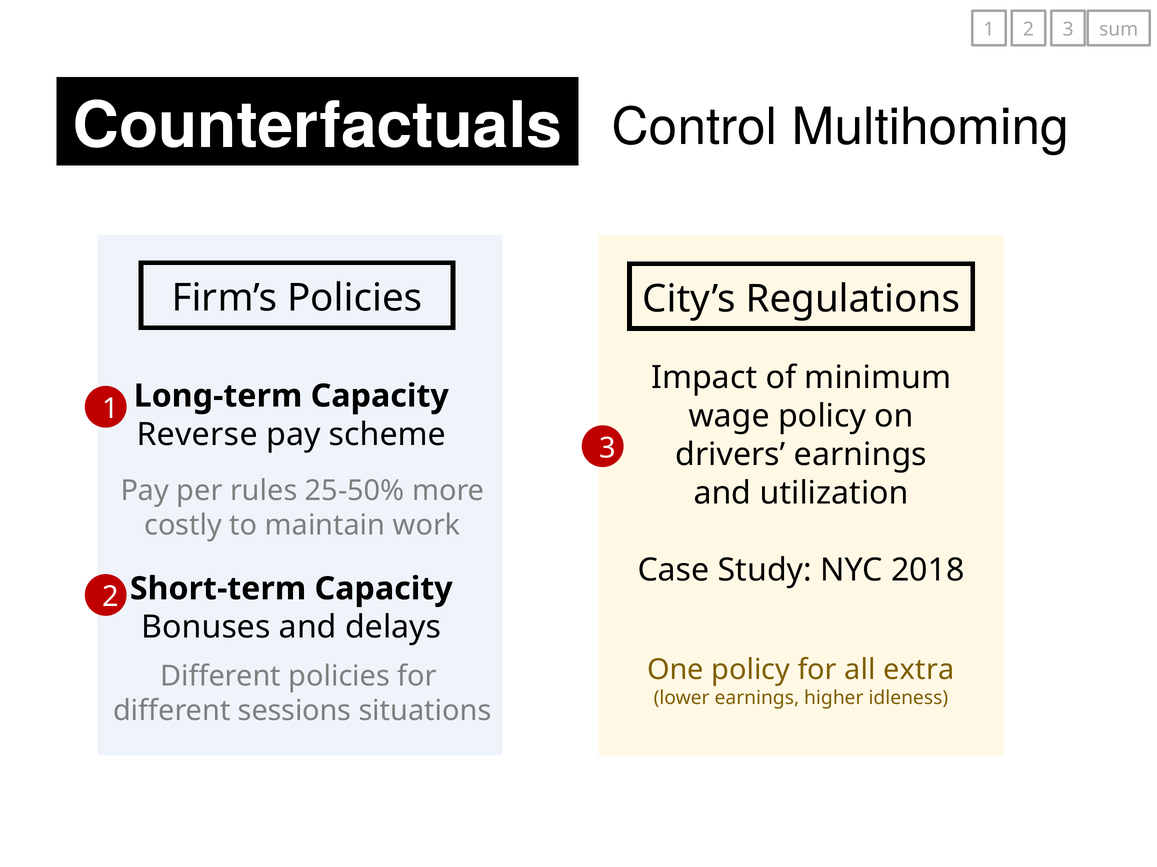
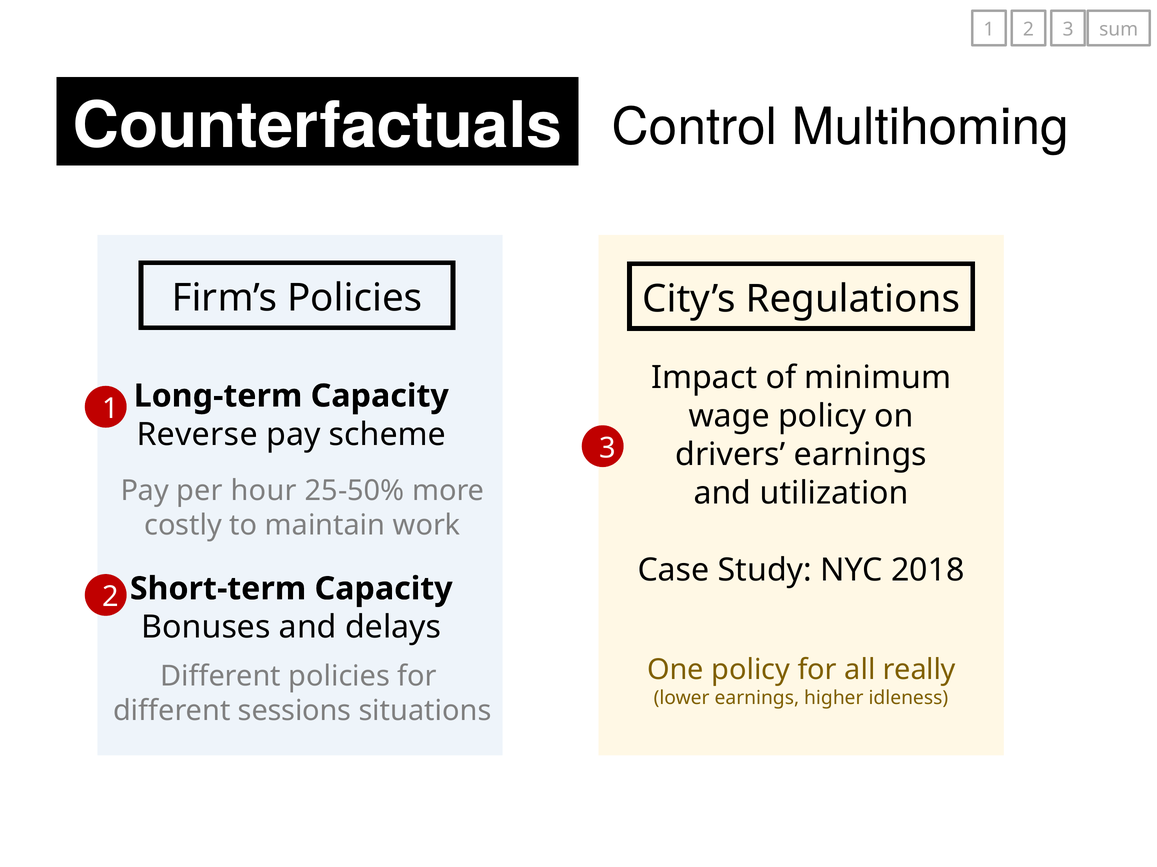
rules: rules -> hour (264, 491)
extra: extra -> really (919, 670)
